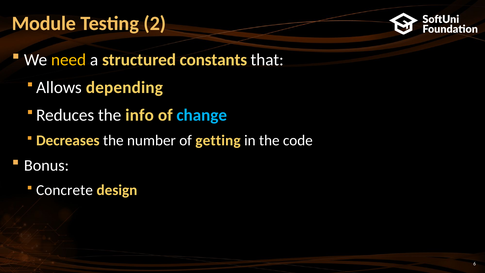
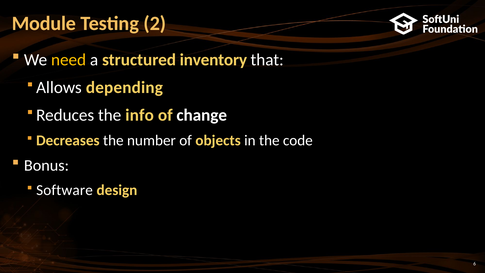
constants: constants -> inventory (213, 60)
change colour: light blue -> white (202, 115)
getting: getting -> objects (218, 140)
Concrete: Concrete -> Software (65, 190)
